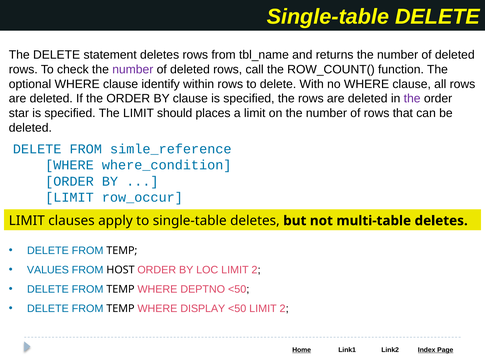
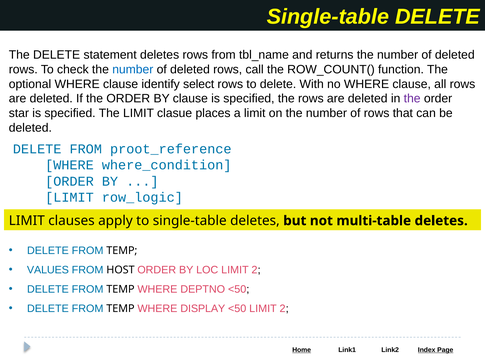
number colour: purple -> blue (133, 69)
within: within -> select (199, 84)
should: should -> clasue (175, 113)
simle_reference: simle_reference -> proot_reference (171, 149)
row_occur: row_occur -> row_logic (142, 197)
